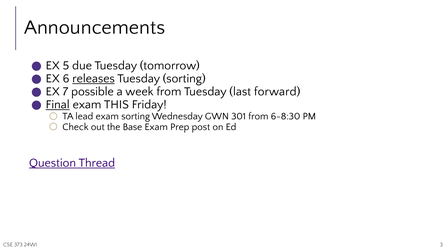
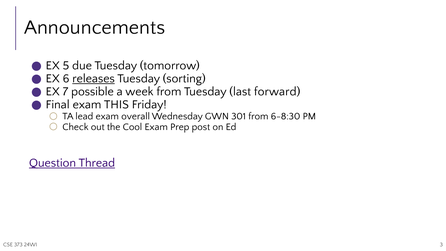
Final underline: present -> none (58, 105)
exam sorting: sorting -> overall (136, 116)
Base: Base -> Cool (132, 127)
